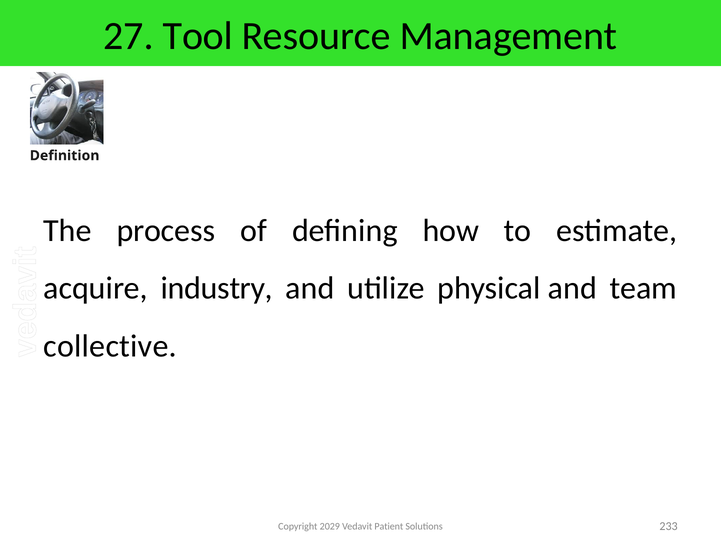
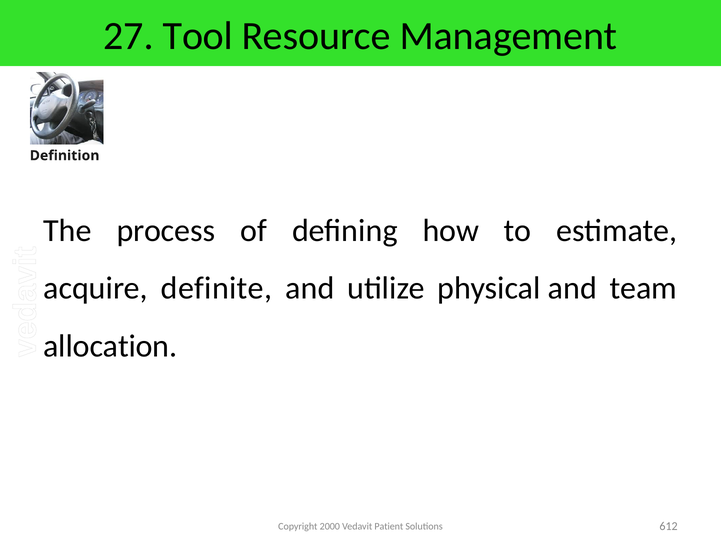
industry: industry -> definite (216, 288)
collective: collective -> allocation (110, 346)
2029: 2029 -> 2000 (330, 526)
233: 233 -> 612 (669, 526)
